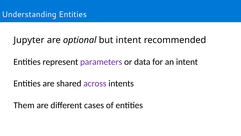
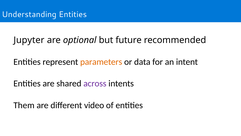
but intent: intent -> future (129, 40)
parameters colour: purple -> orange (101, 62)
cases: cases -> video (94, 105)
